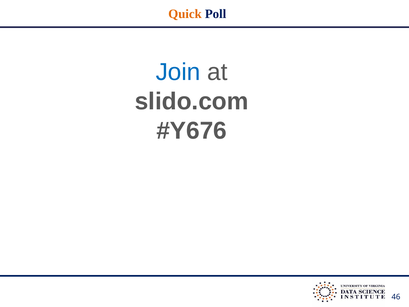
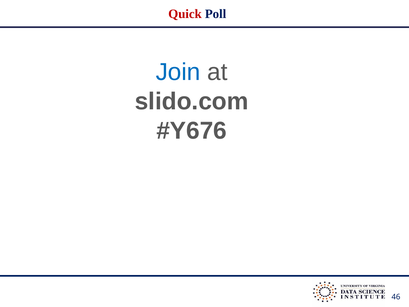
Quick colour: orange -> red (185, 14)
